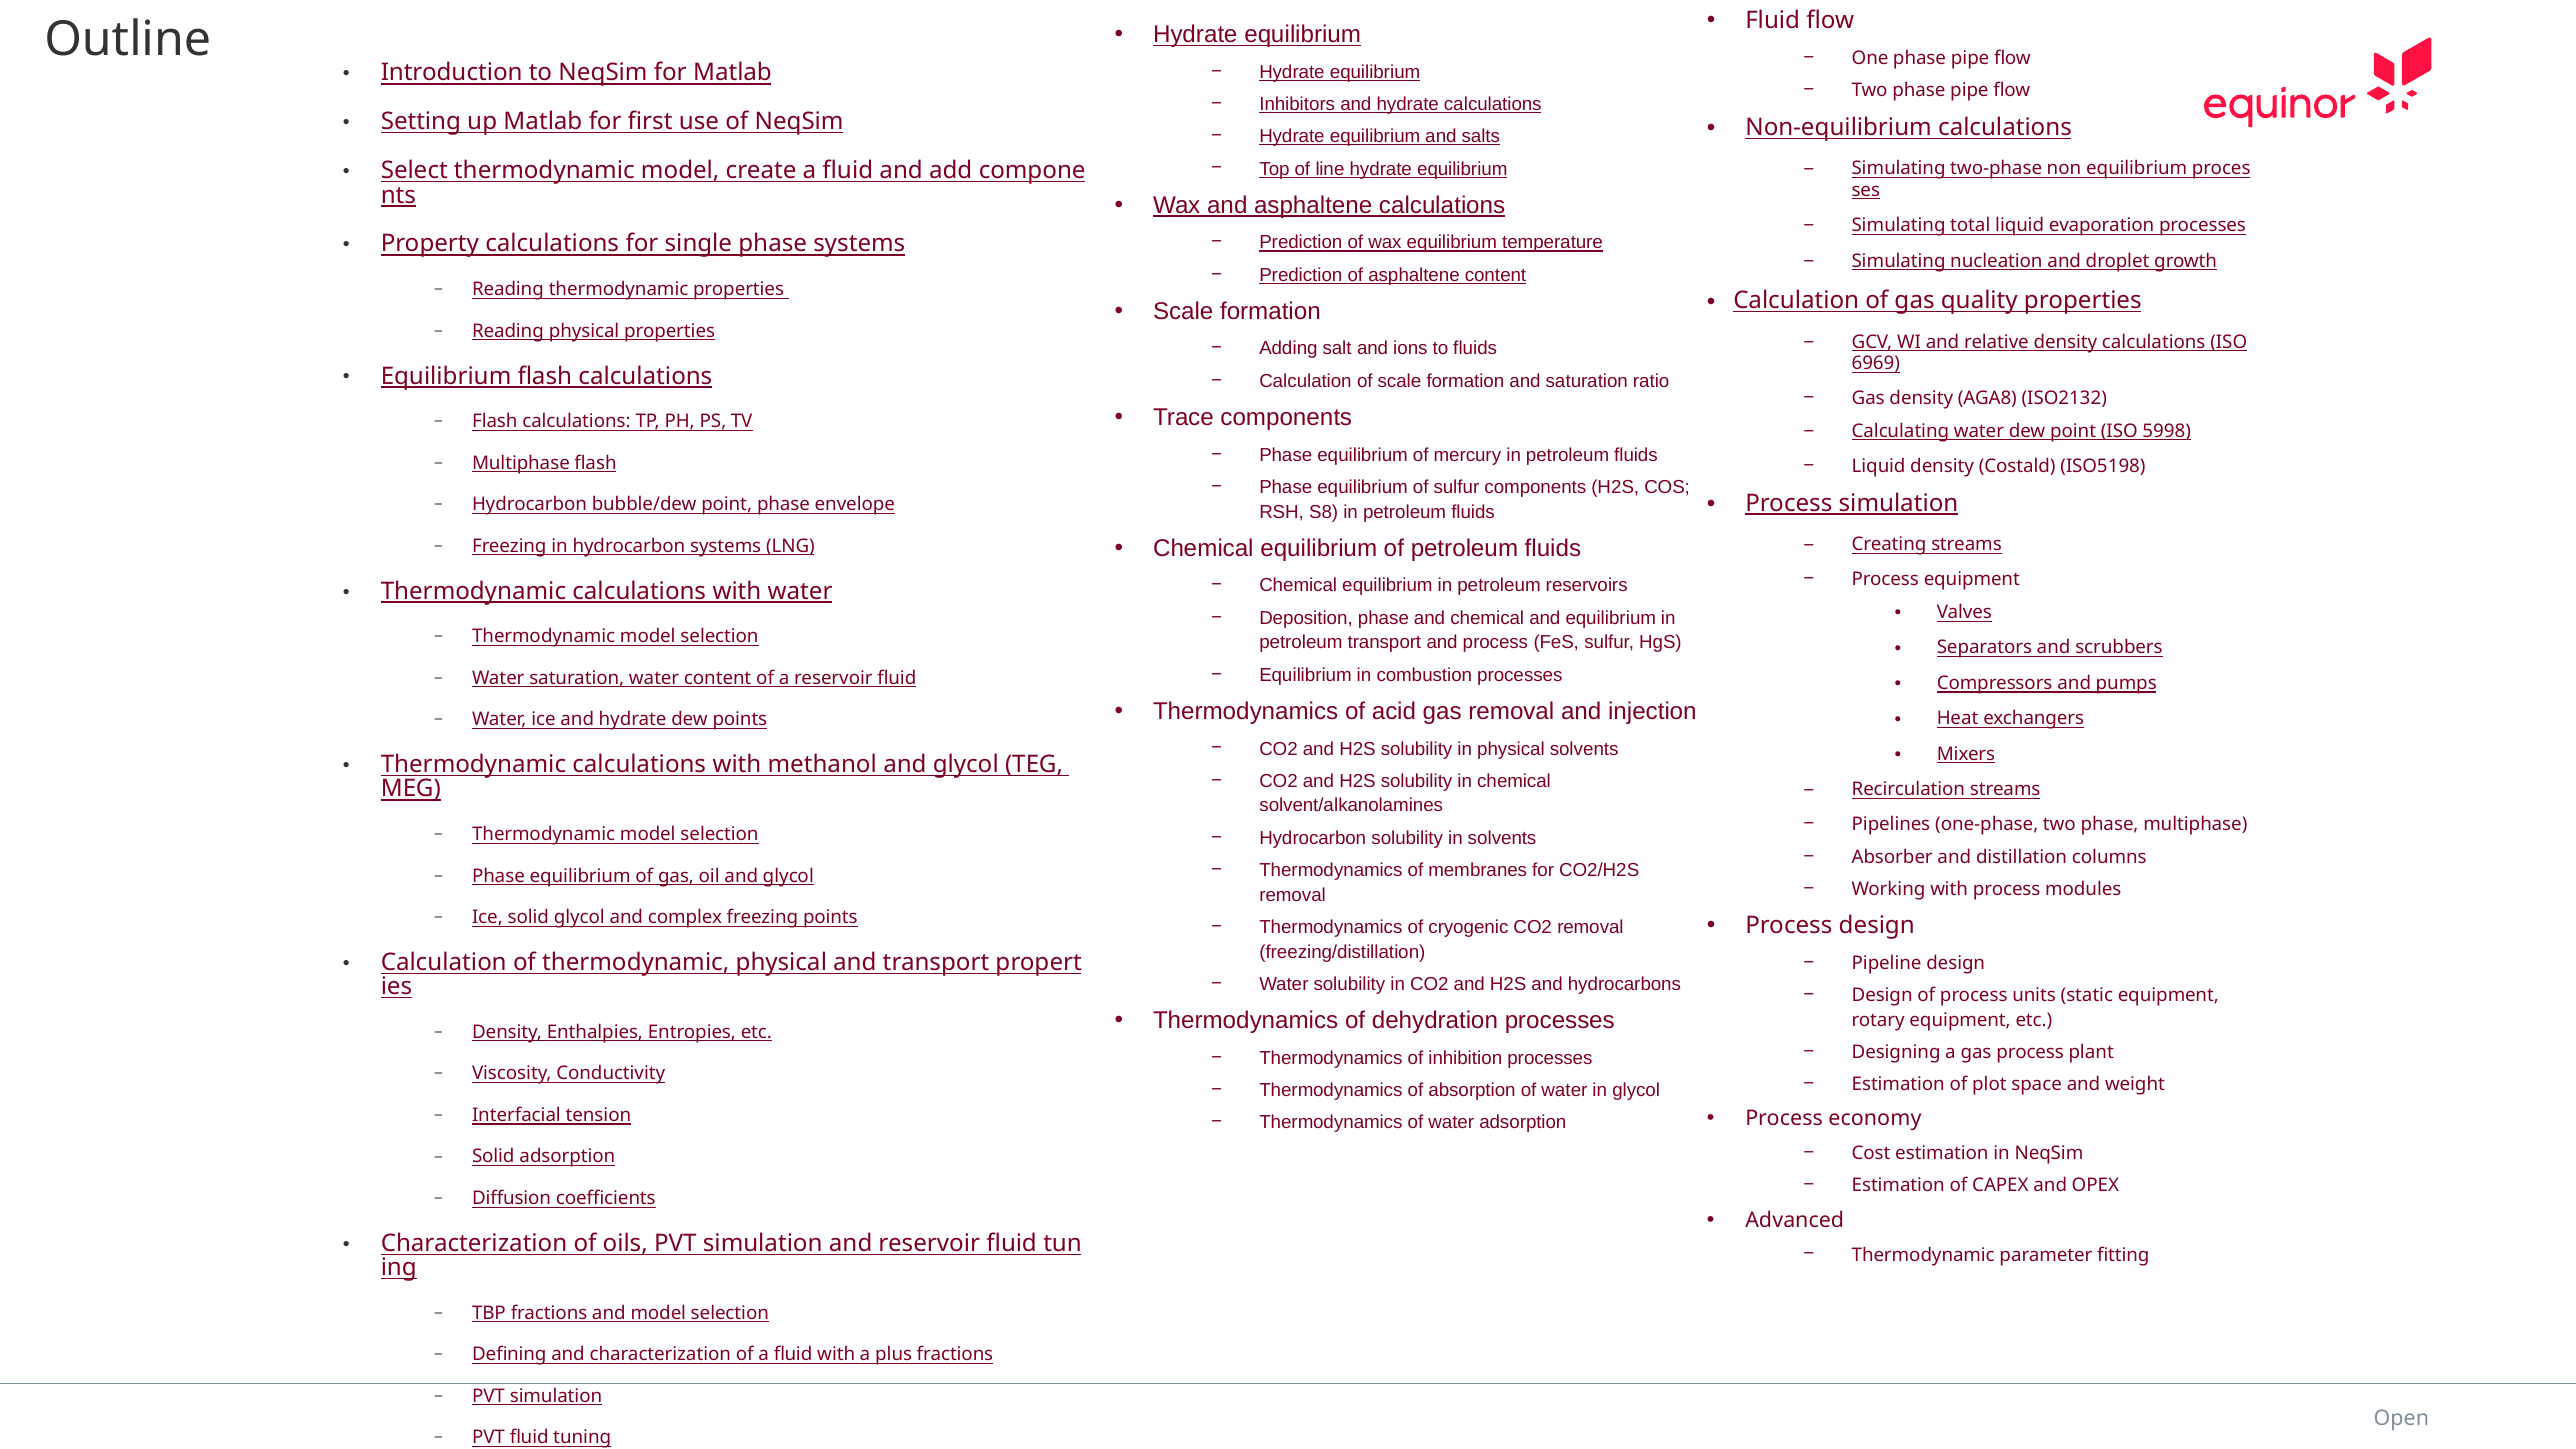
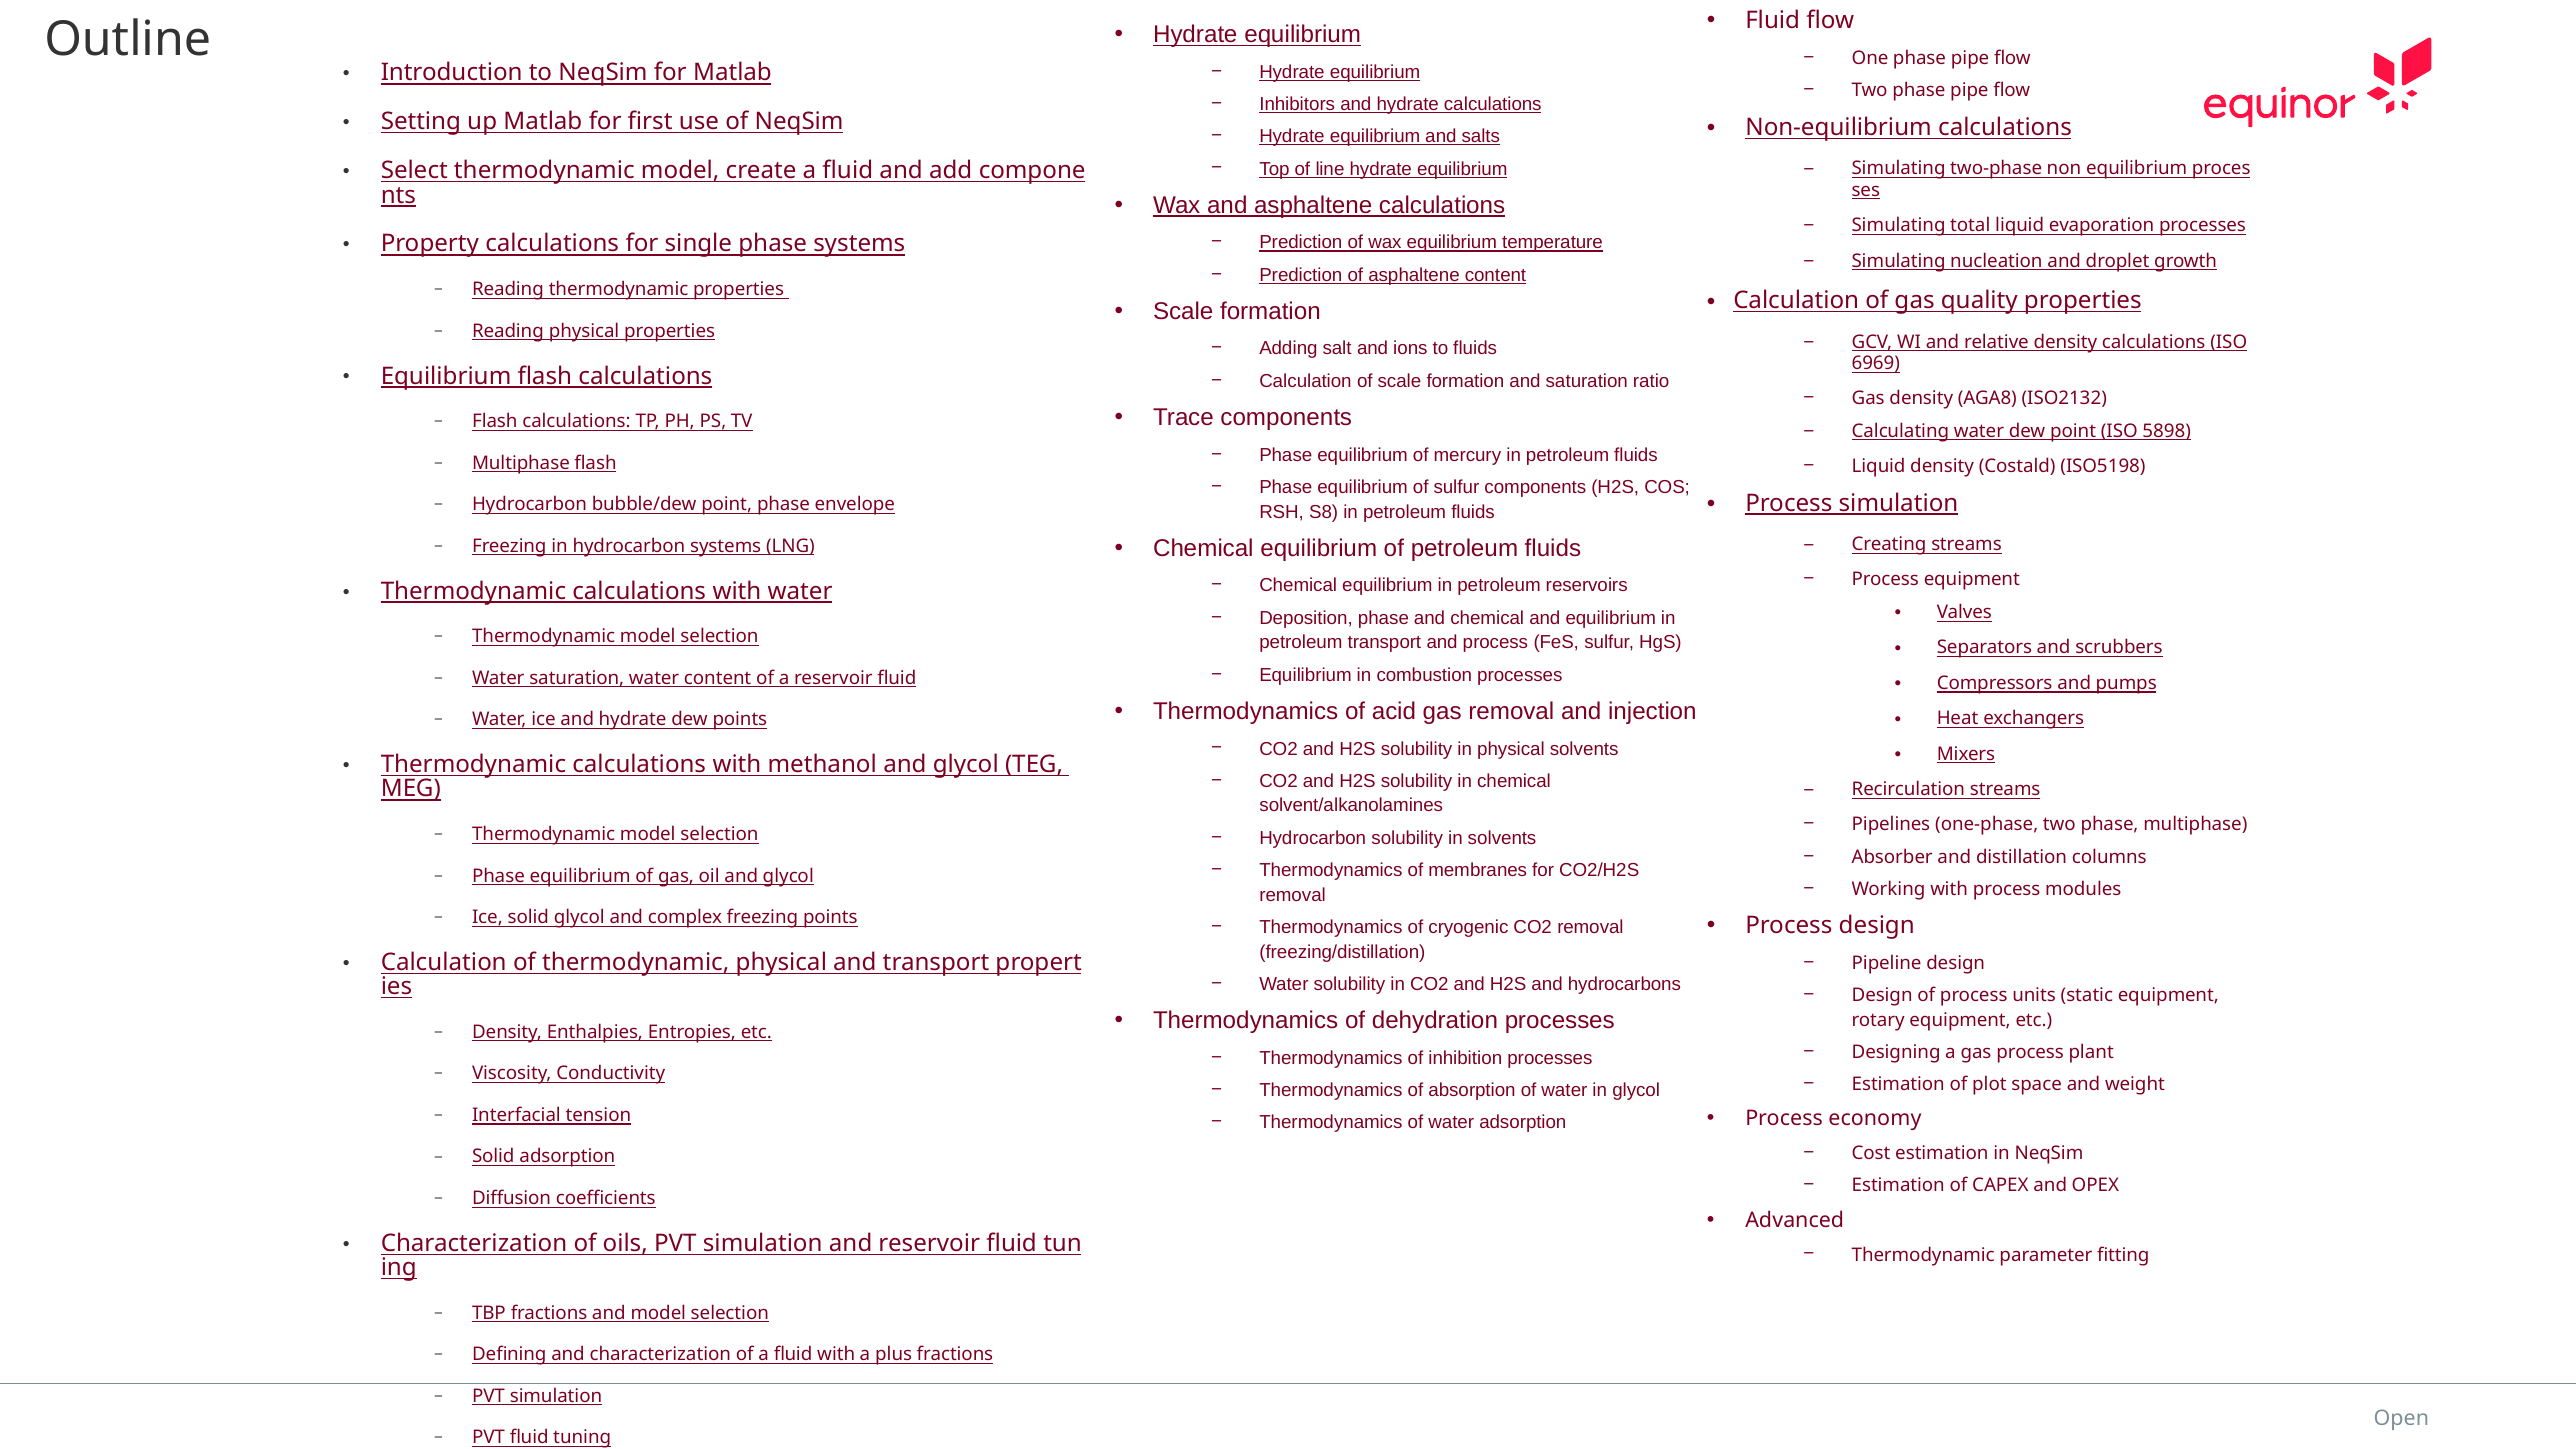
5998: 5998 -> 5898 (2167, 431)
